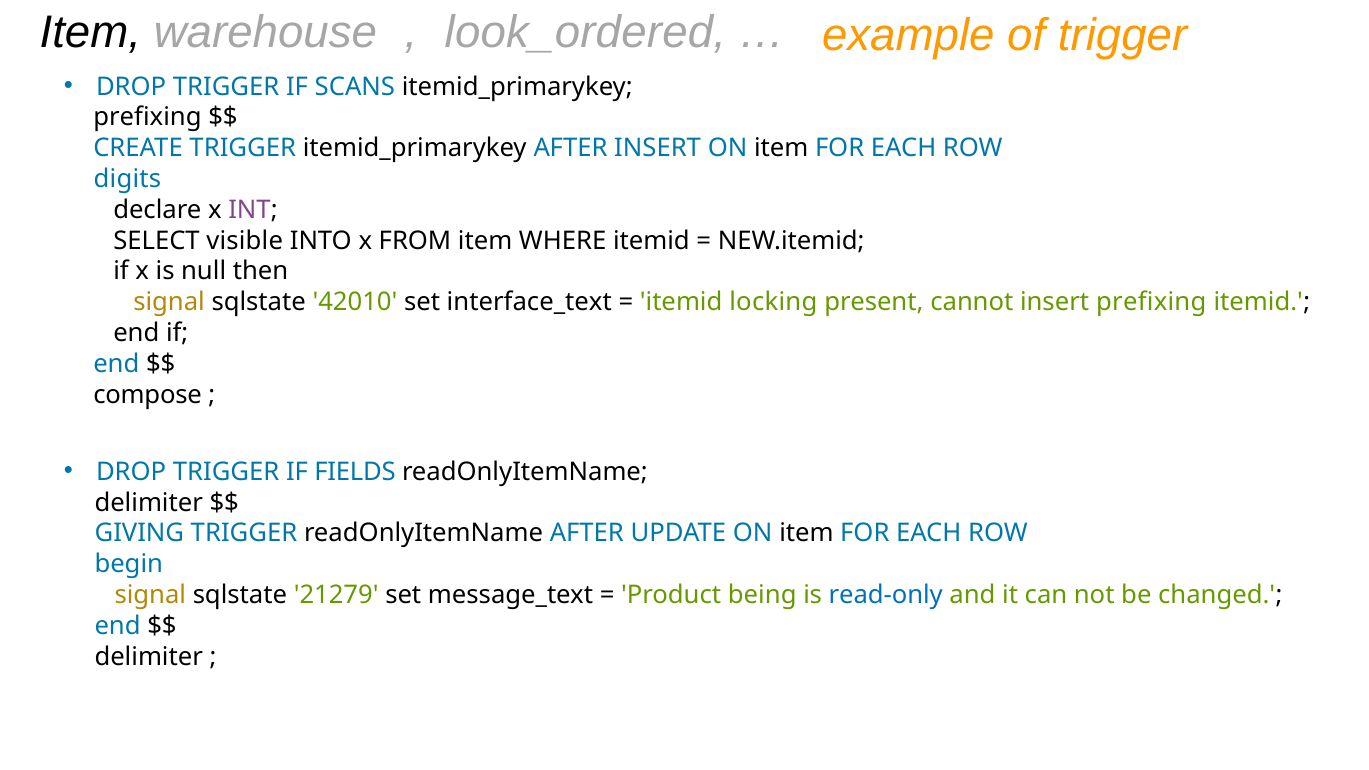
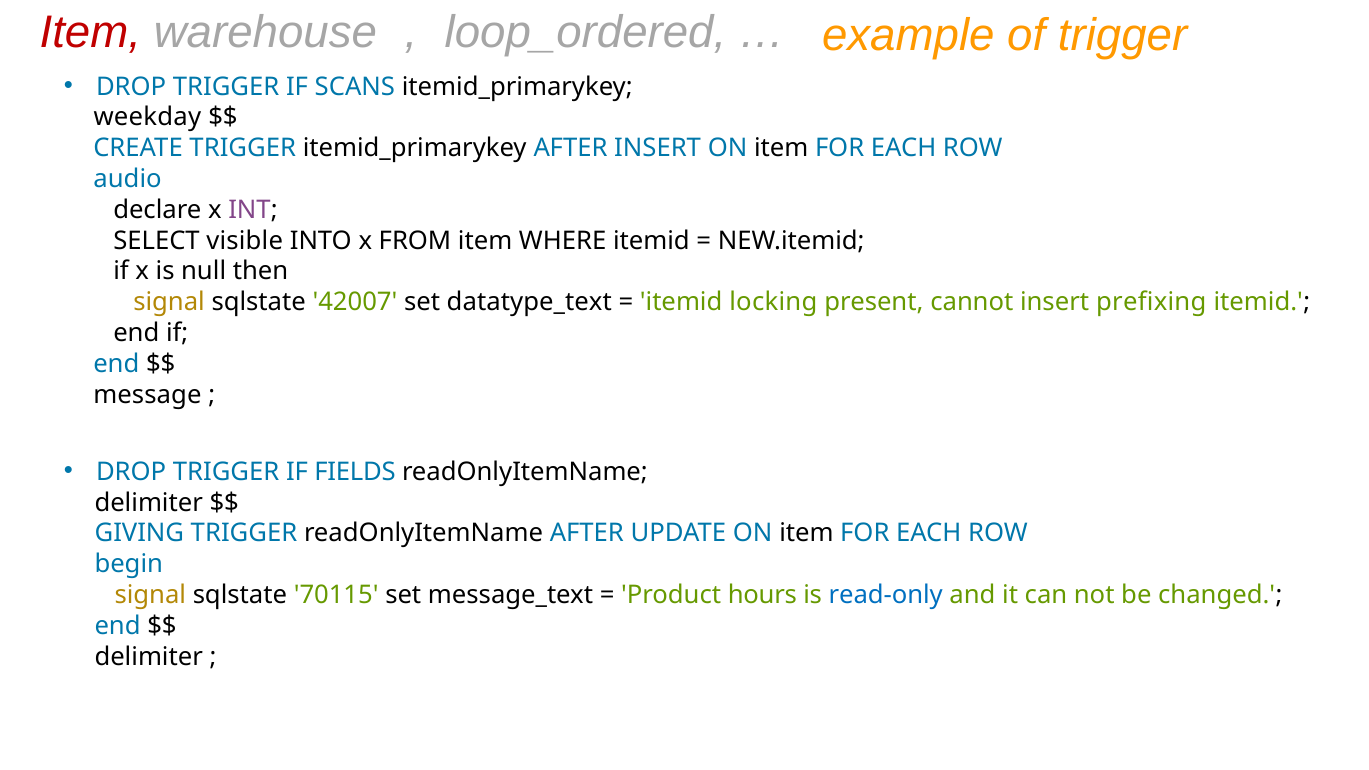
Item colour: black -> red (90, 33)
look_ordered: look_ordered -> loop_ordered (585, 33)
prefixing: prefixing -> weekday (147, 117)
digits: digits -> audio (128, 179)
42010: 42010 -> 42007 (355, 302)
interface_text: interface_text -> datatype_text (529, 302)
compose: compose -> message (147, 395)
21279: 21279 -> 70115 (336, 595)
being: being -> hours (762, 595)
